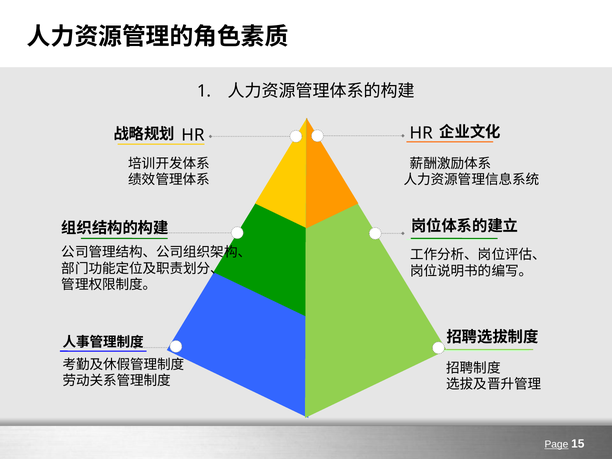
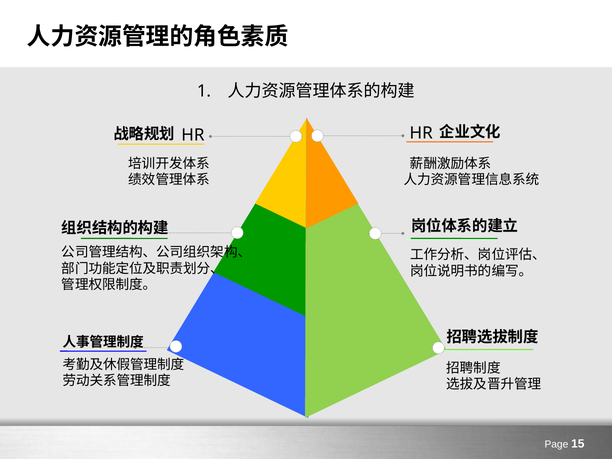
Page underline: present -> none (556, 444)
